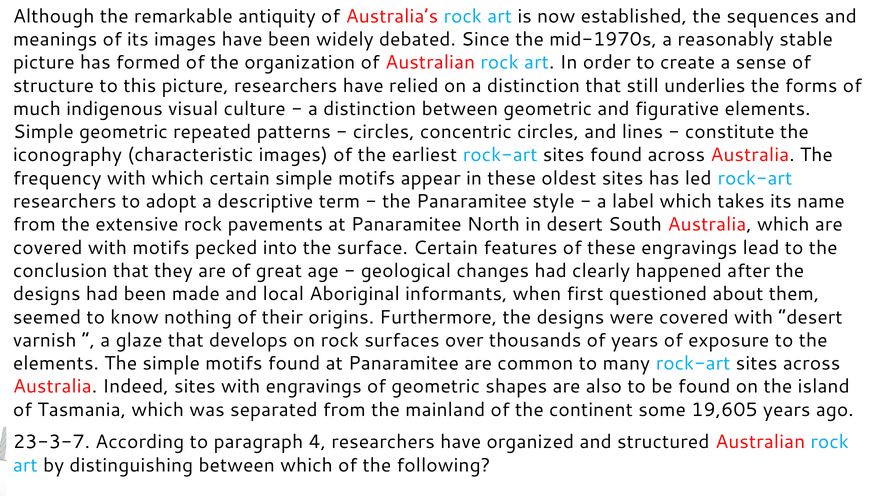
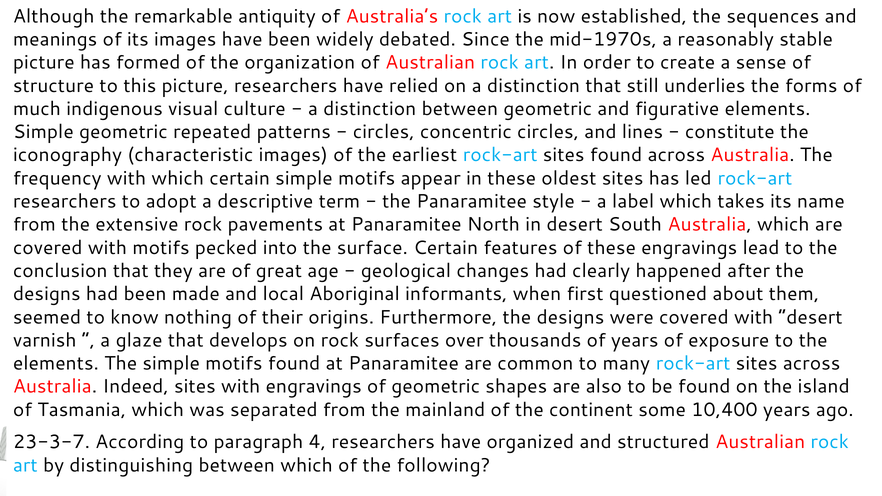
19,605: 19,605 -> 10,400 (724, 410)
